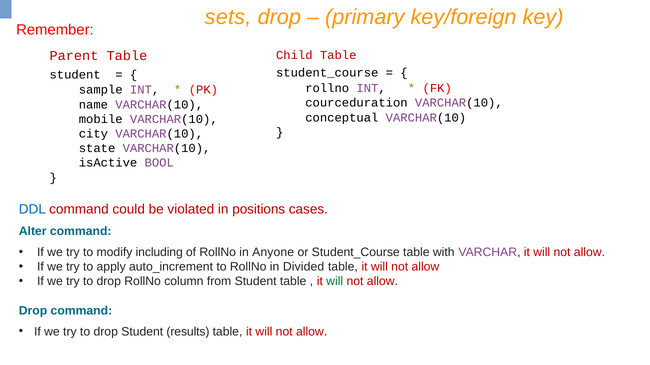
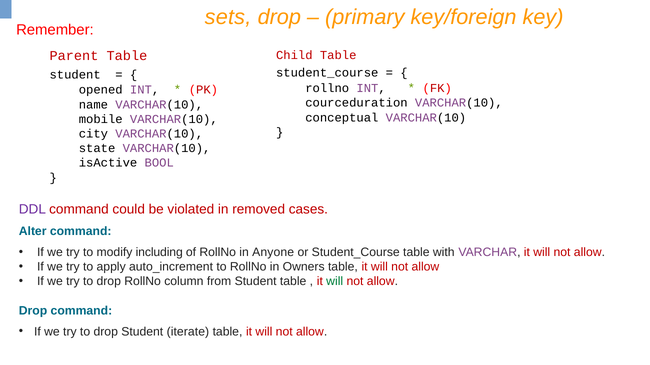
sample: sample -> opened (101, 90)
DDL colour: blue -> purple (32, 210)
positions: positions -> removed (259, 210)
Divided: Divided -> Owners (304, 267)
results: results -> iterate (188, 332)
